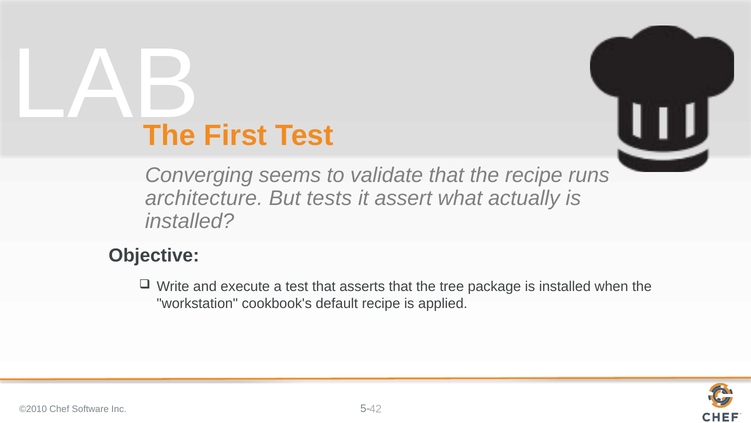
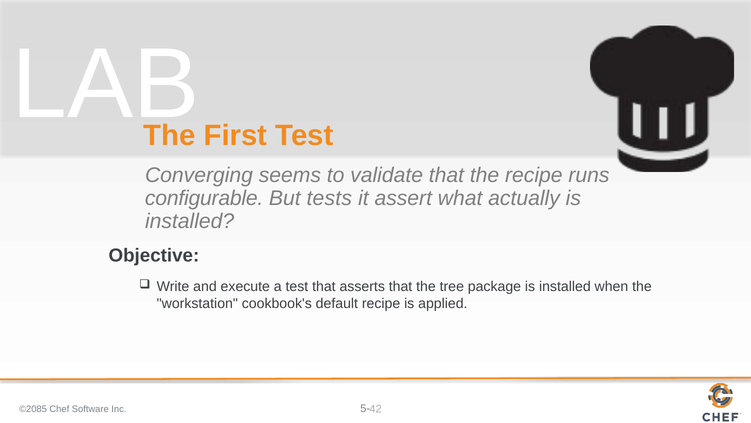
architecture: architecture -> configurable (204, 198)
©2010: ©2010 -> ©2085 (33, 409)
